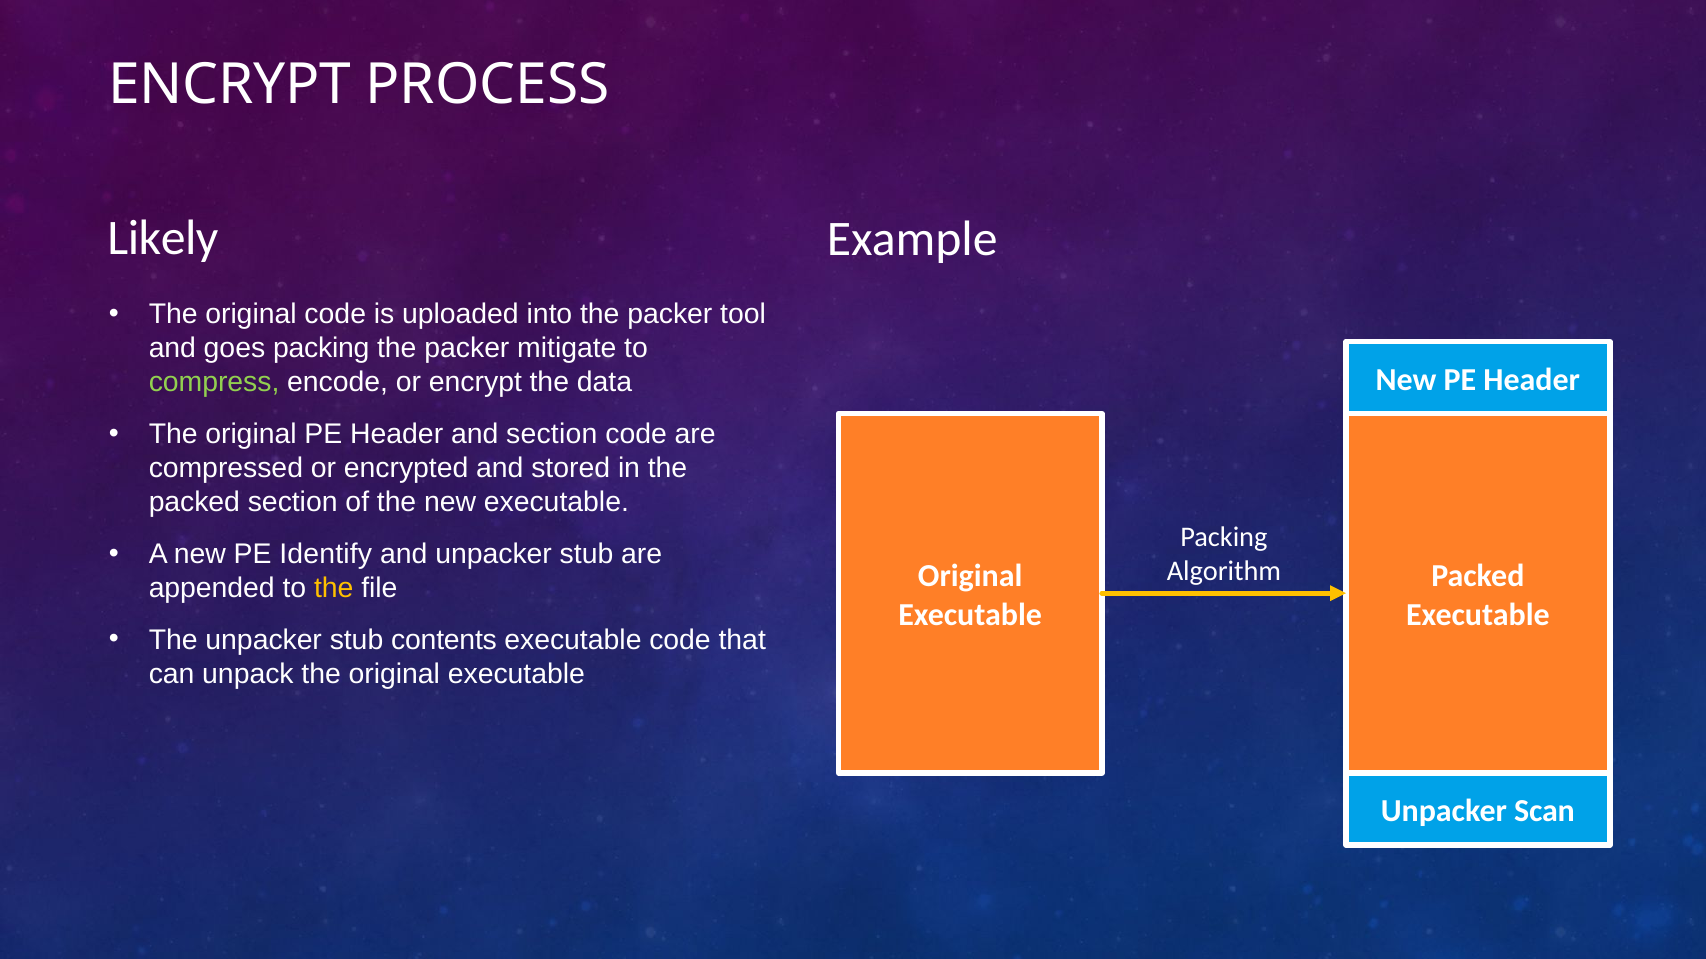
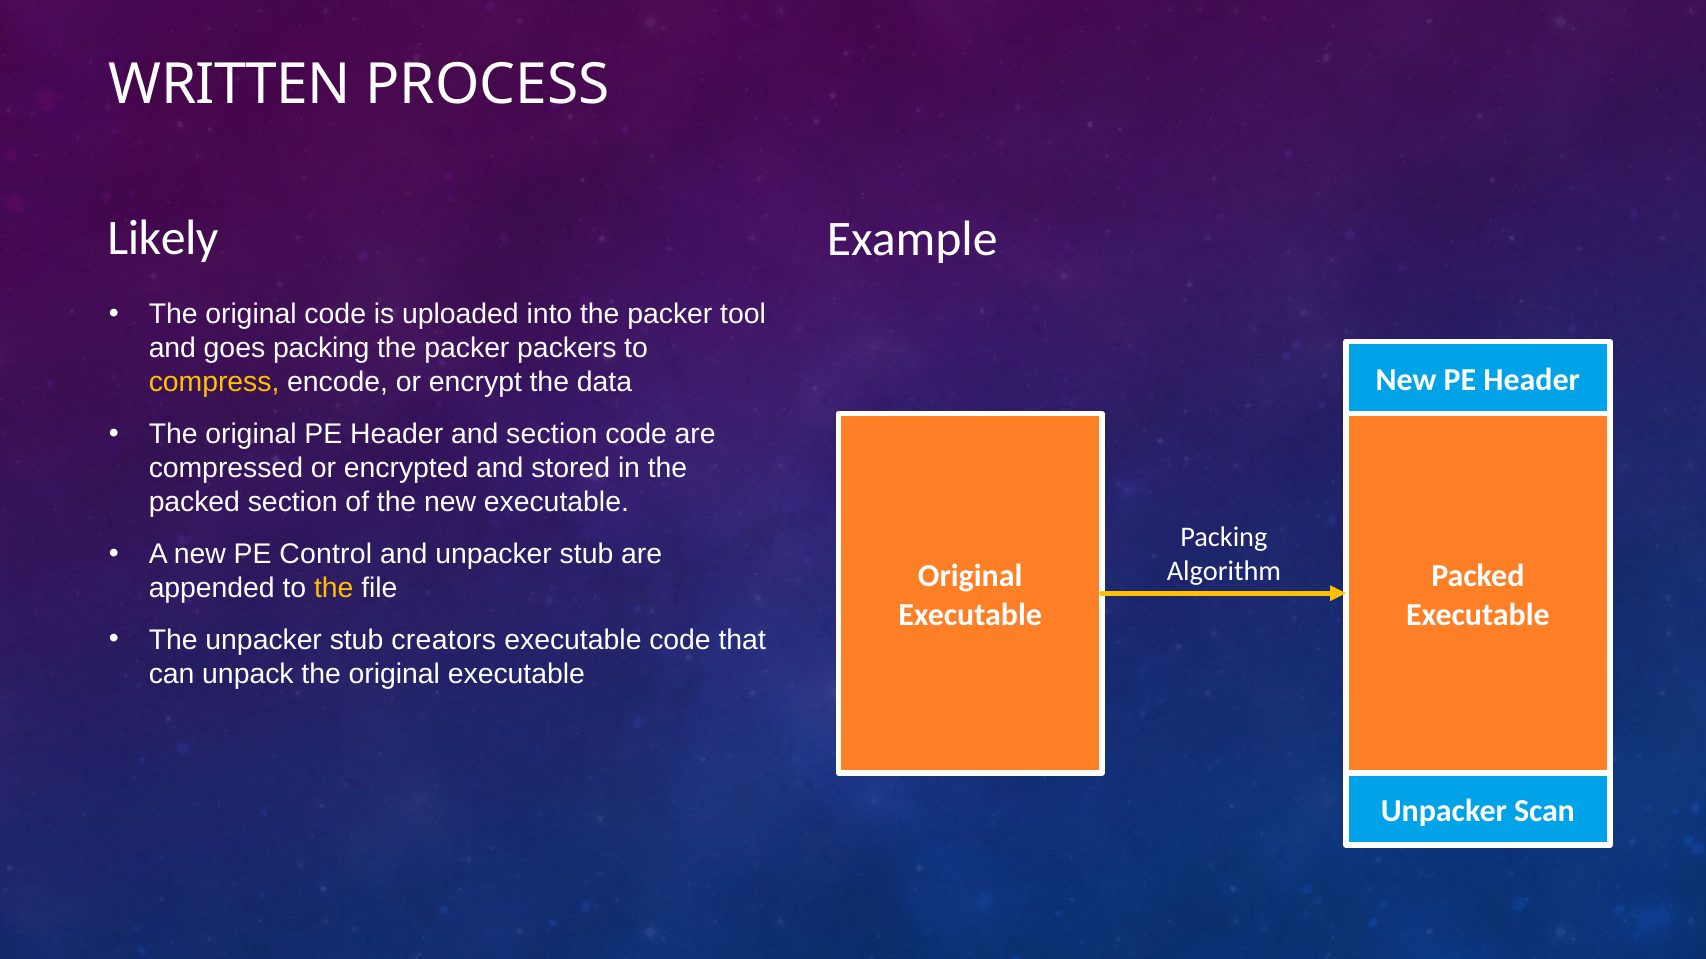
ENCRYPT: ENCRYPT -> WRITTEN (230, 85)
mitigate: mitigate -> packers (567, 349)
compress colour: light green -> yellow (214, 383)
Identify: Identify -> Control (326, 555)
contents: contents -> creators (444, 641)
